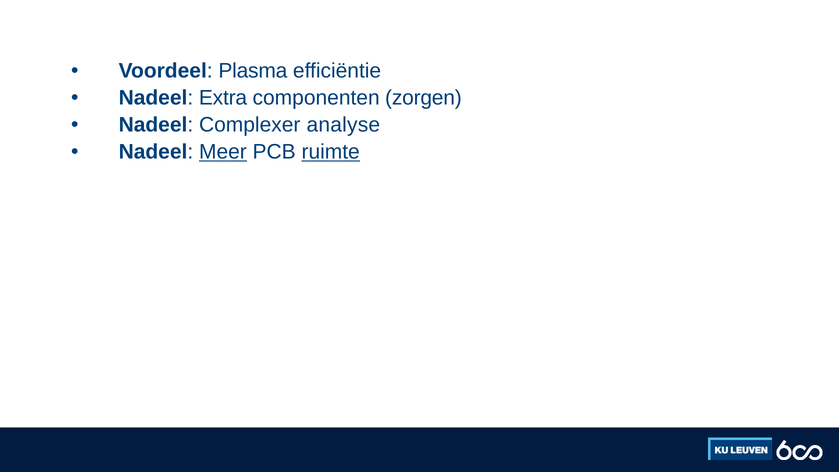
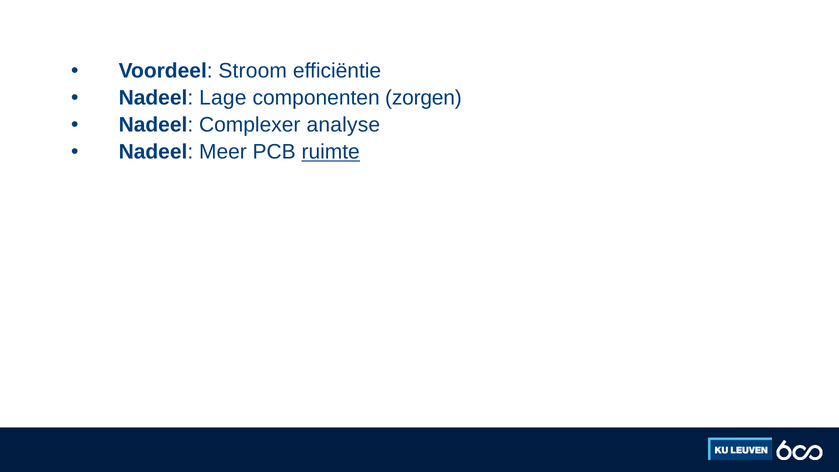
Plasma: Plasma -> Stroom (253, 71)
Extra: Extra -> Lage (223, 98)
Meer underline: present -> none (223, 152)
